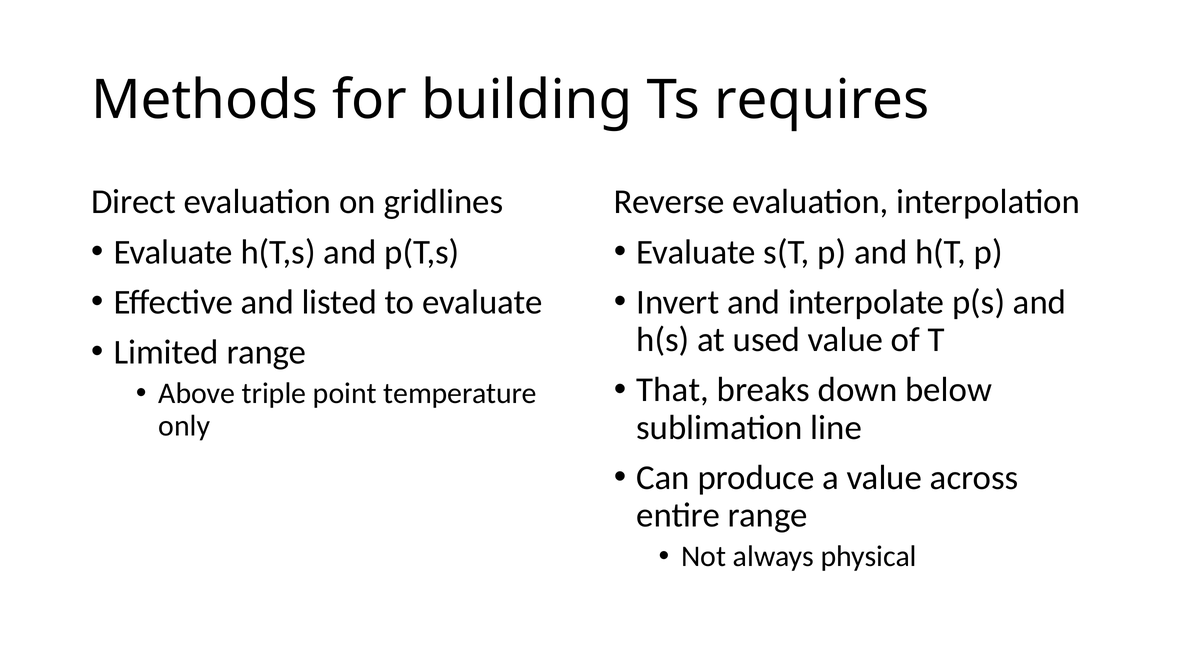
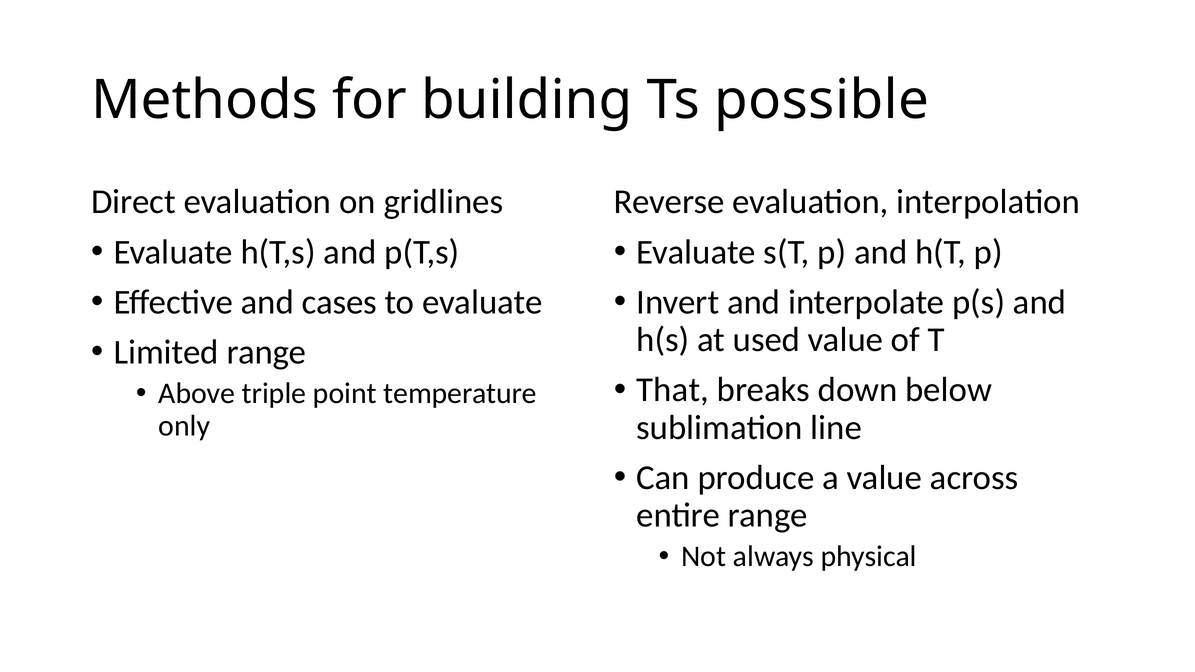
requires: requires -> possible (822, 100)
listed: listed -> cases (339, 302)
